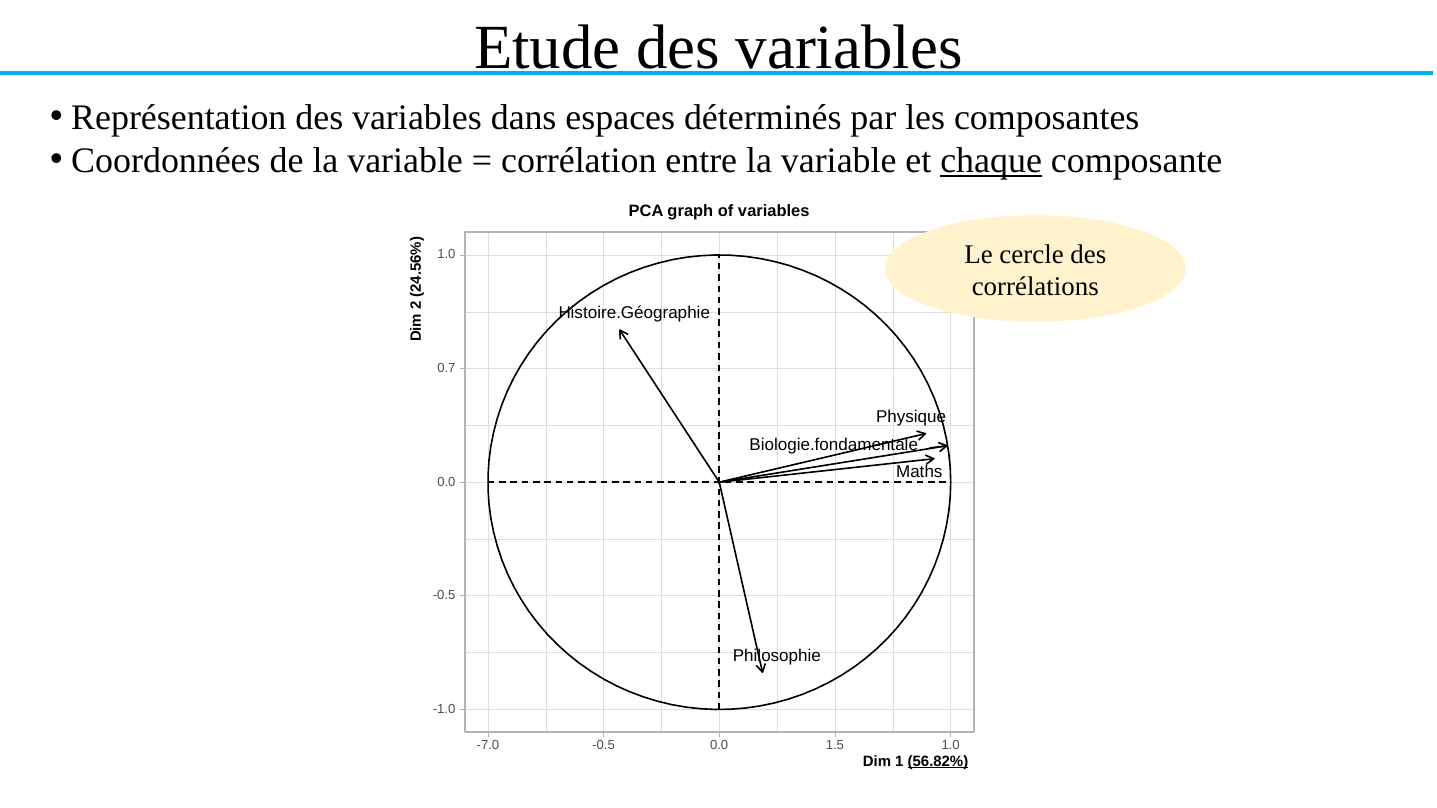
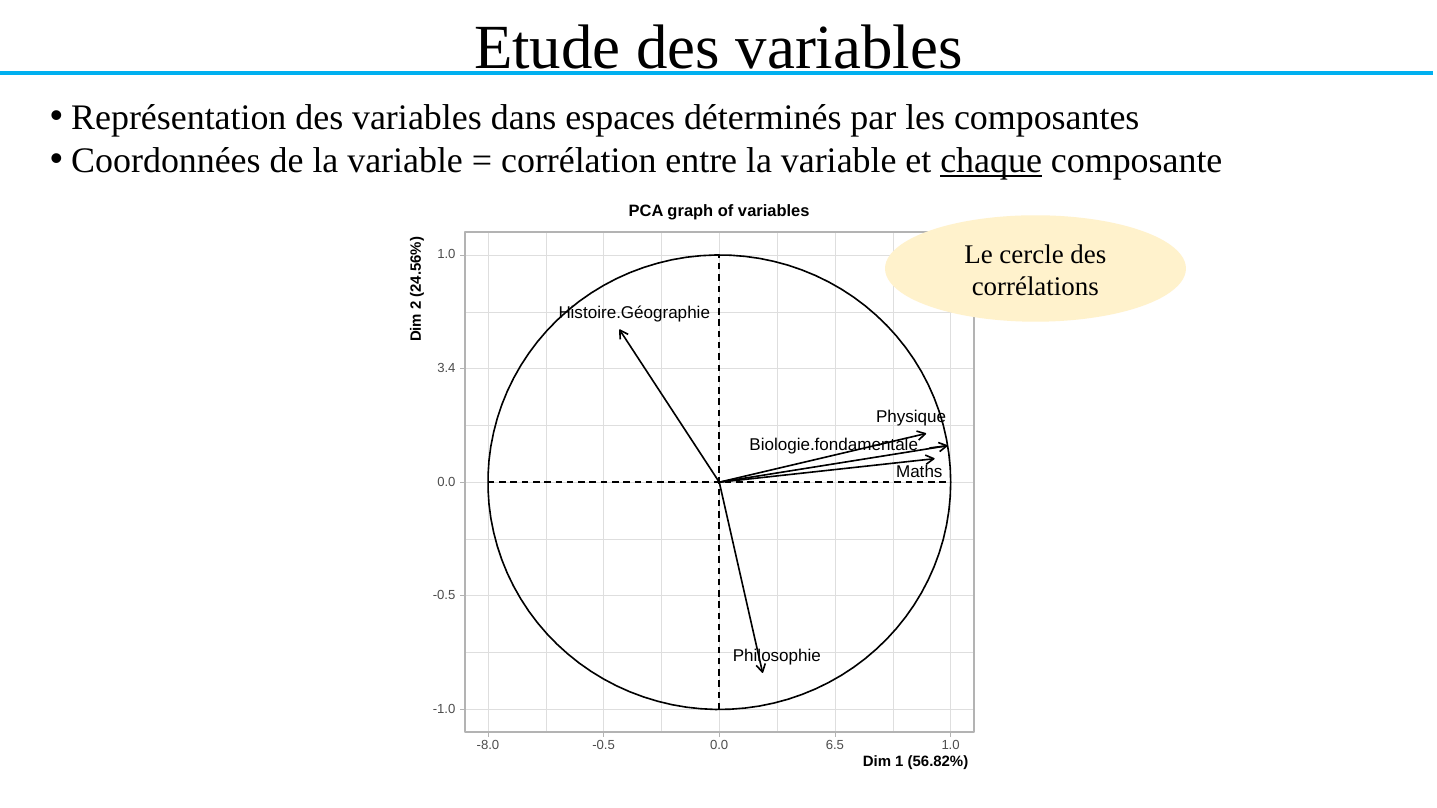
0.7: 0.7 -> 3.4 (446, 368)
-7.0: -7.0 -> -8.0 (488, 745)
1.5: 1.5 -> 6.5 (835, 745)
56.82% underline: present -> none (938, 762)
